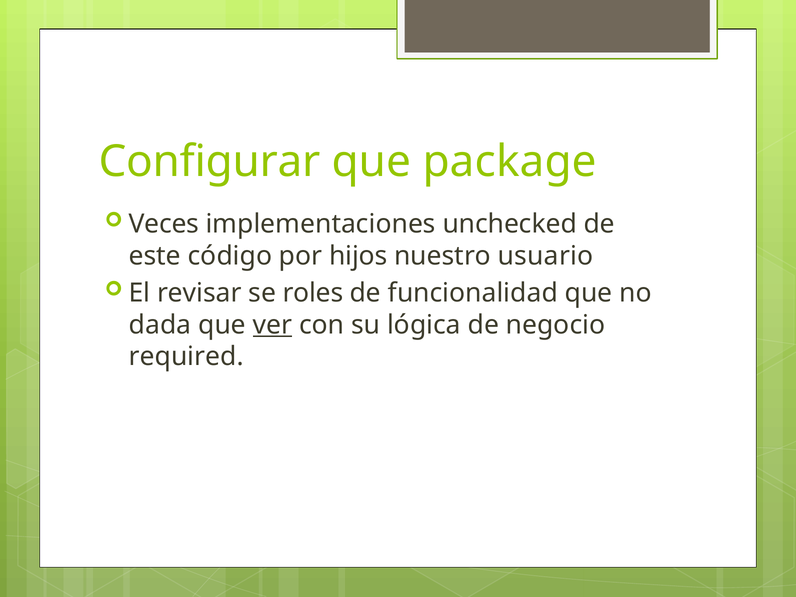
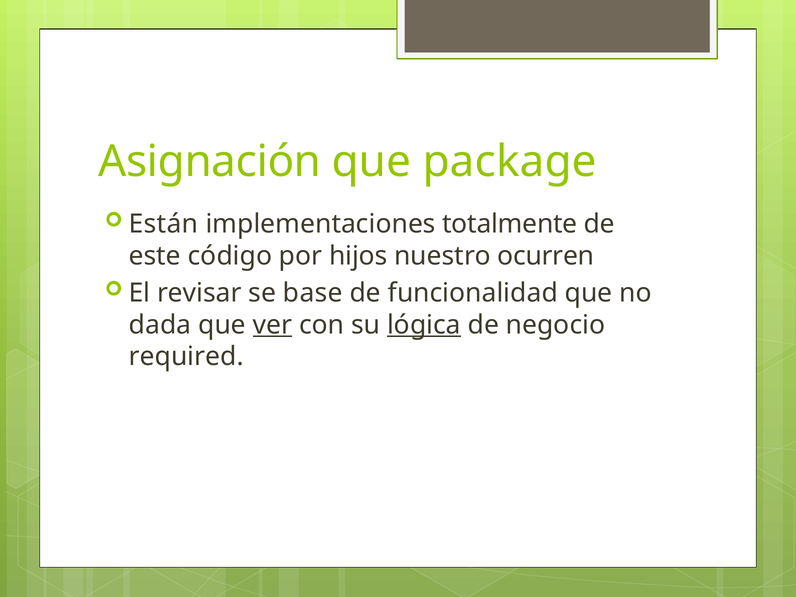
Configurar: Configurar -> Asignación (210, 162)
Veces: Veces -> Están (164, 224)
unchecked: unchecked -> totalmente (510, 224)
usuario: usuario -> ocurren (546, 256)
roles: roles -> base (313, 293)
lógica underline: none -> present (424, 325)
